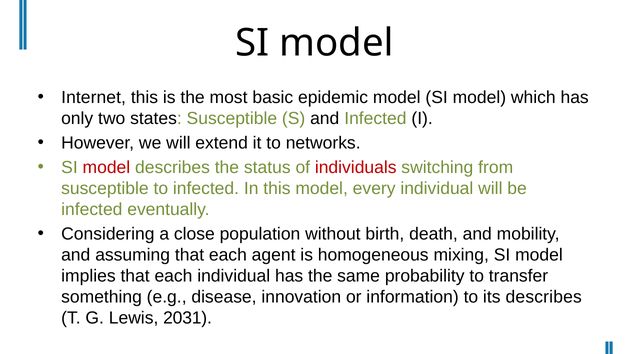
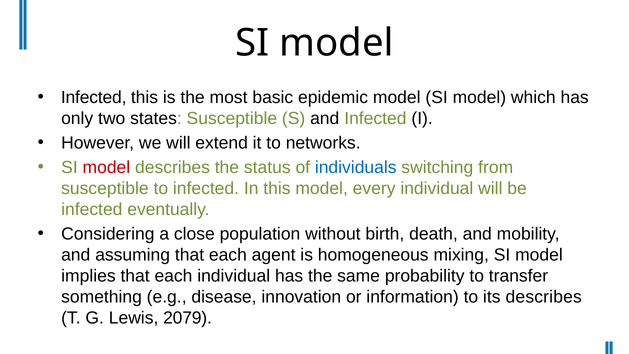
Internet: Internet -> Infected (94, 97)
individuals colour: red -> blue (356, 167)
2031: 2031 -> 2079 (188, 318)
